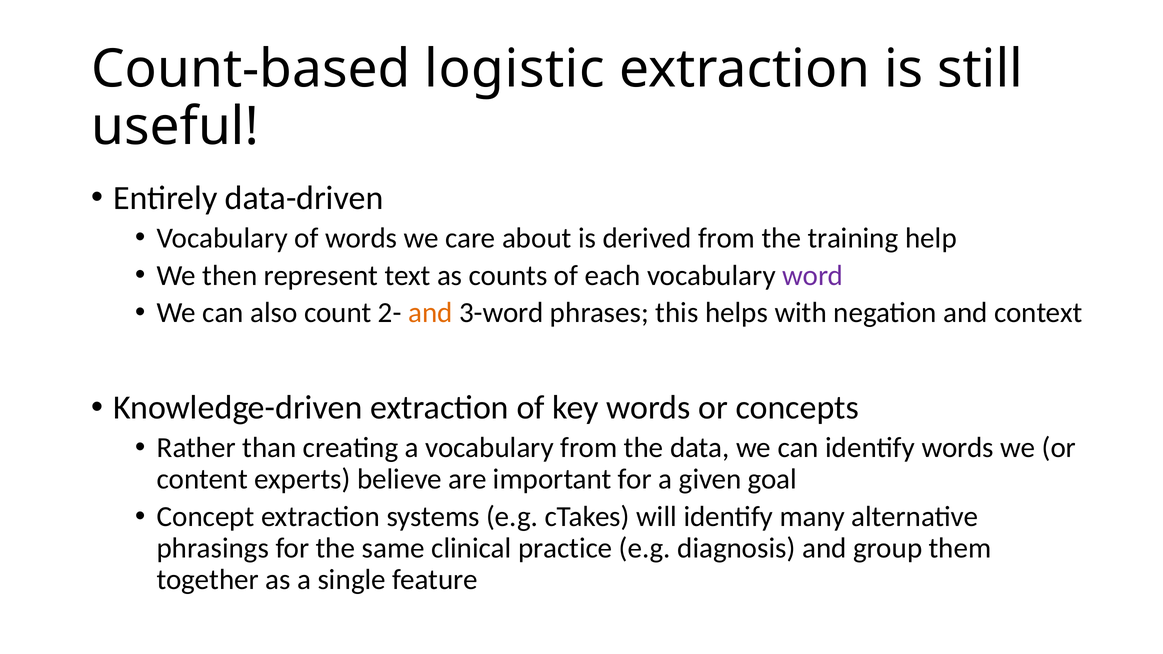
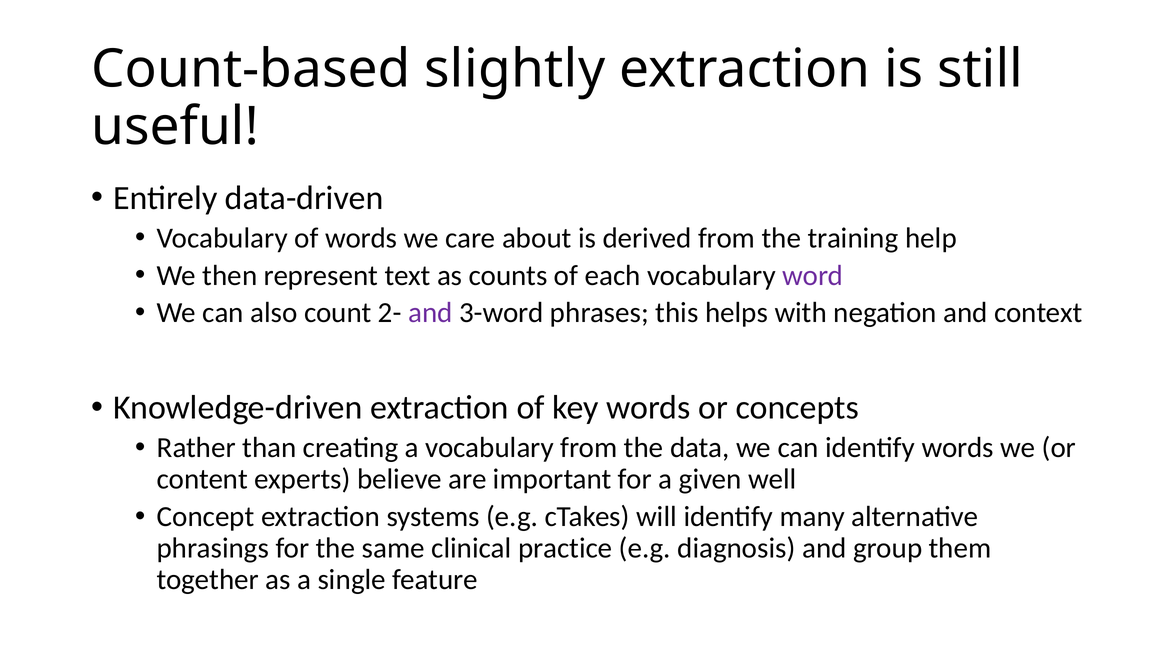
logistic: logistic -> slightly (515, 69)
and colour: orange -> purple (430, 313)
goal: goal -> well (772, 479)
